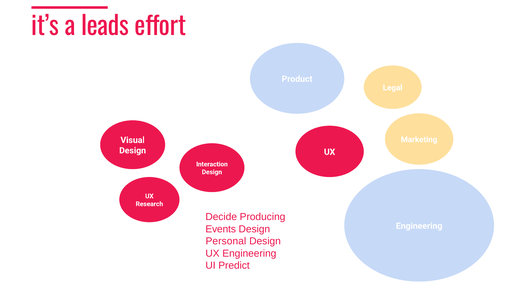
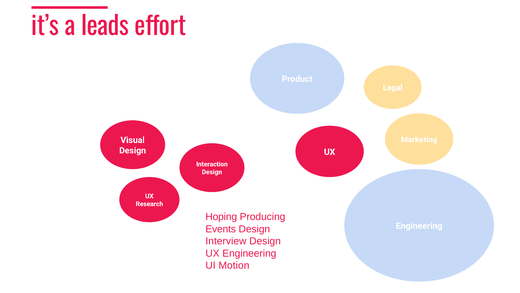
Decide: Decide -> Hoping (221, 217)
Personal: Personal -> Interview (226, 241)
Predict: Predict -> Motion (234, 265)
